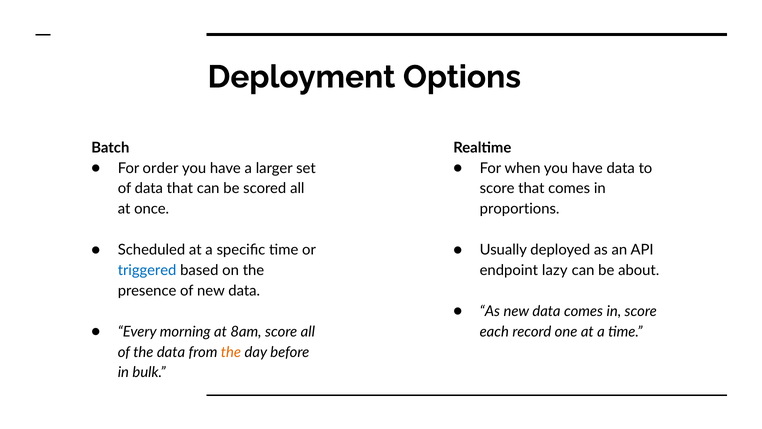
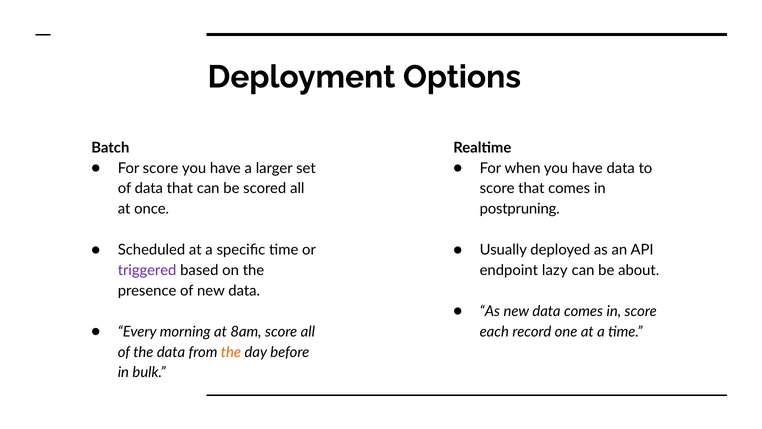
For order: order -> score (161, 168)
proportions: proportions -> postpruning (520, 209)
triggered colour: blue -> purple (147, 270)
